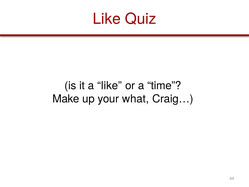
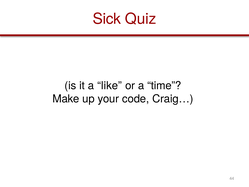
Like: Like -> Sick (107, 19)
what: what -> code (136, 99)
